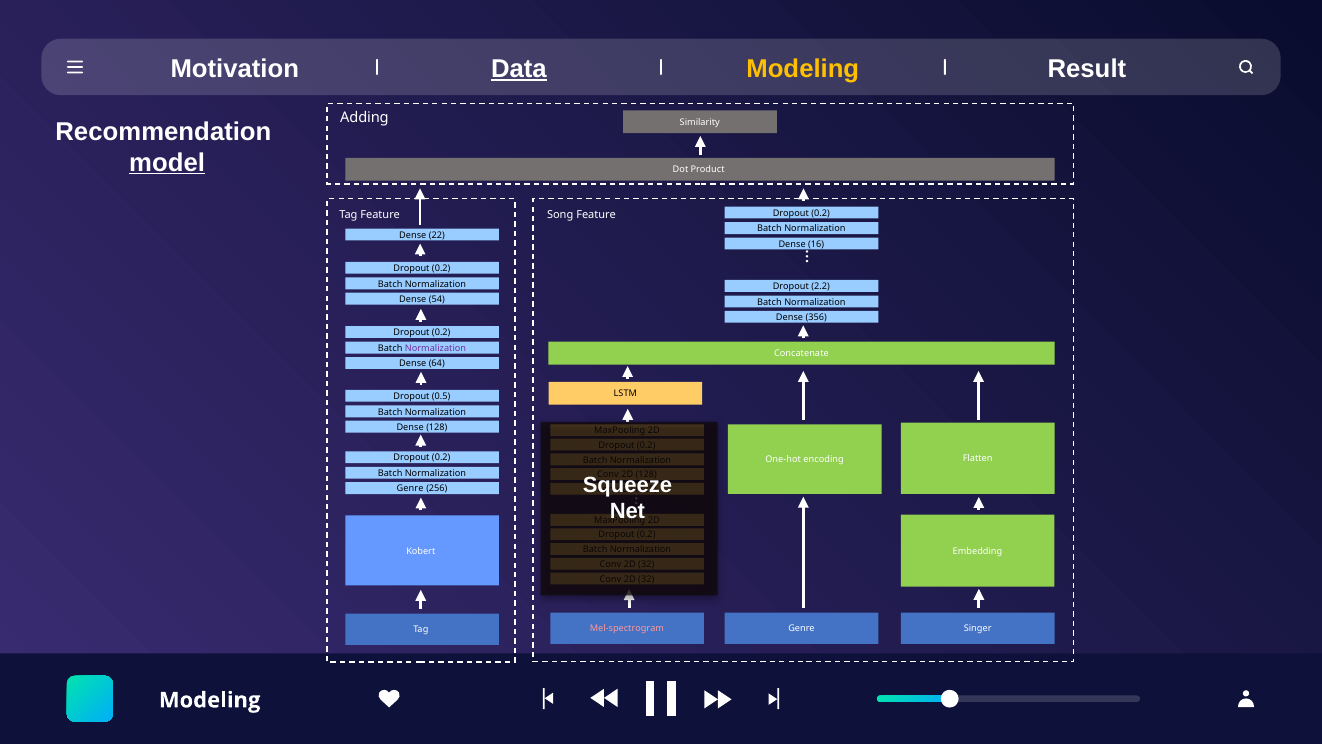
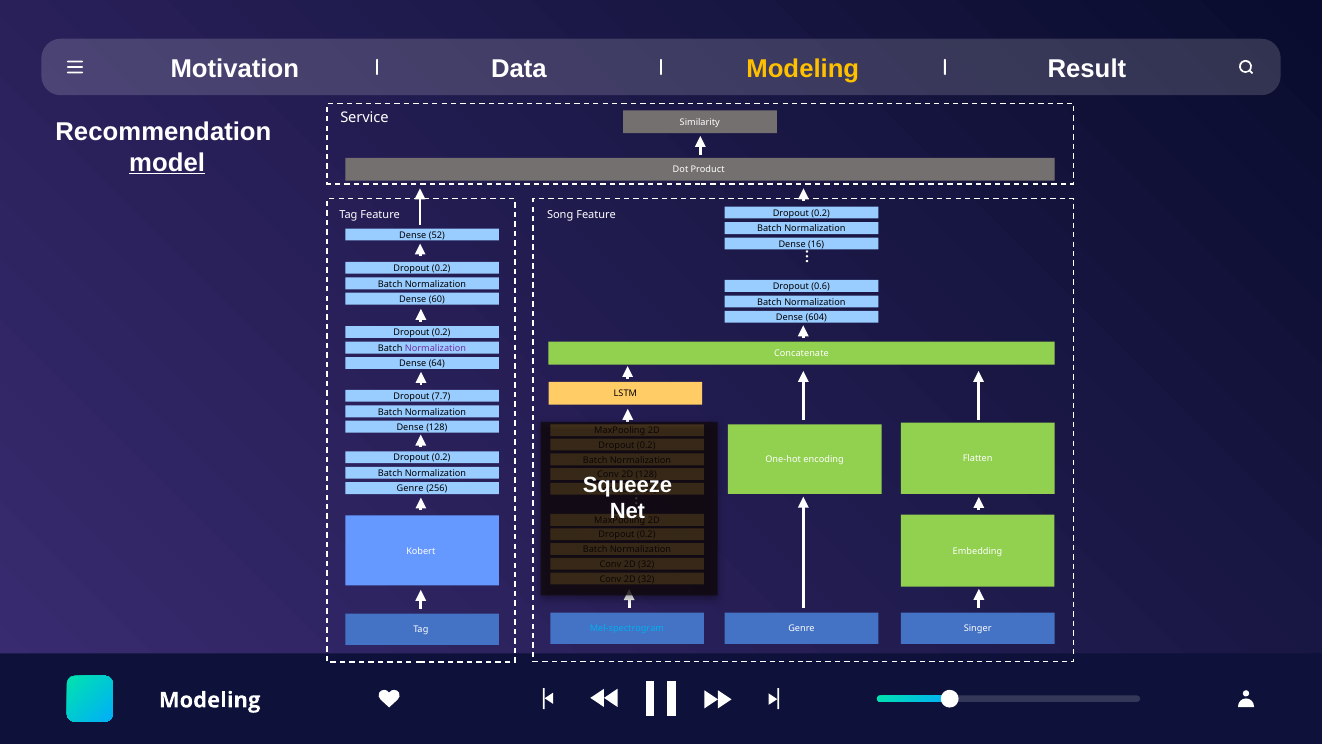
Data underline: present -> none (519, 69)
Adding: Adding -> Service (364, 118)
22: 22 -> 52 (437, 235)
2.2: 2.2 -> 0.6 (821, 286)
54: 54 -> 60 (437, 299)
356: 356 -> 604 (816, 317)
0.5: 0.5 -> 7.7 (441, 396)
Mel-spectrogram colour: pink -> light blue (627, 629)
